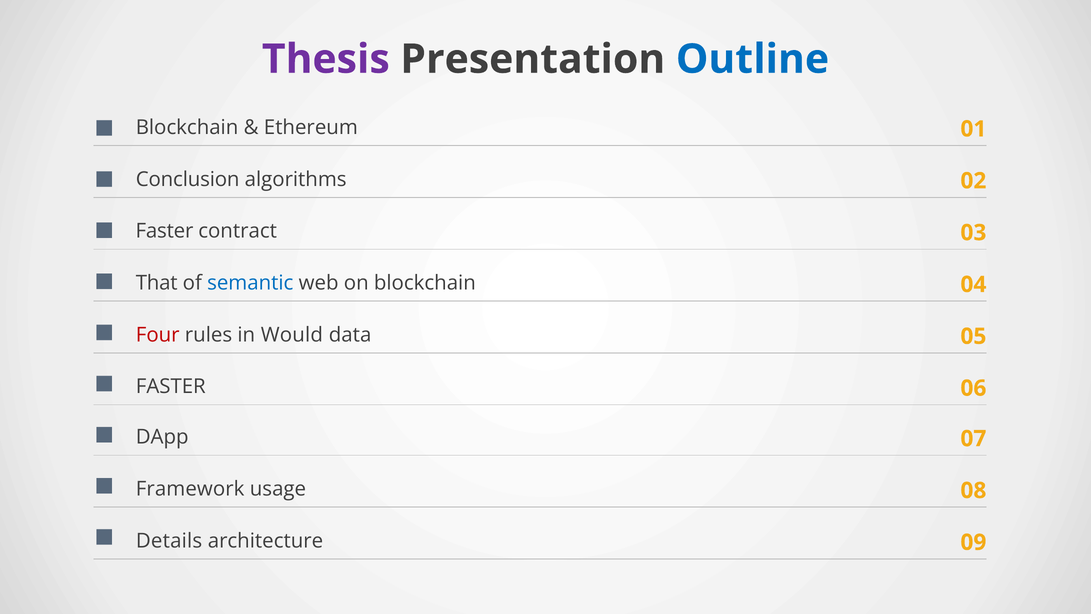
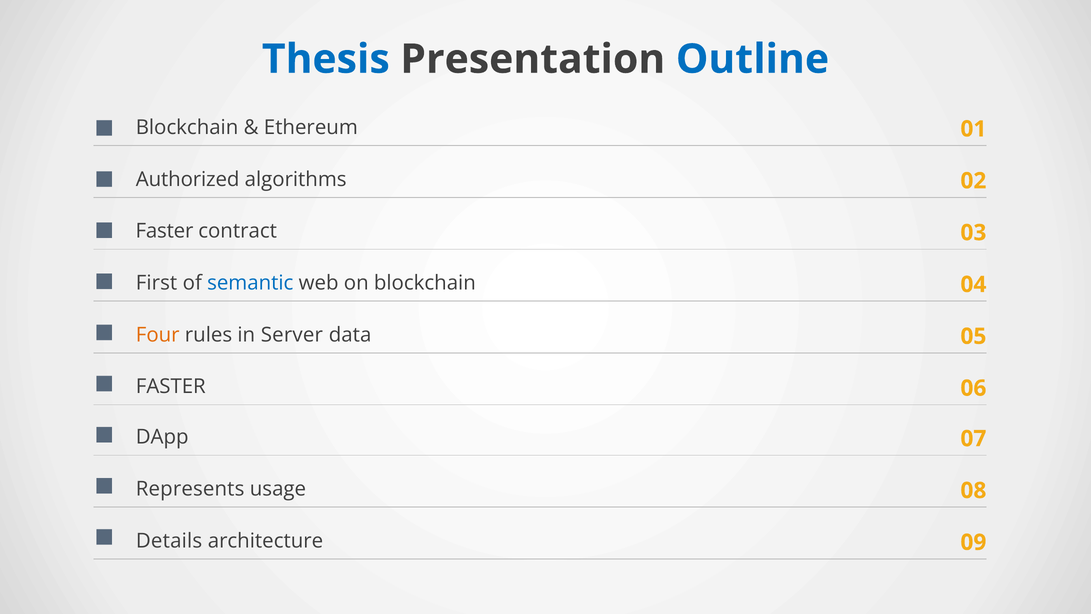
Thesis colour: purple -> blue (326, 59)
Conclusion: Conclusion -> Authorized (188, 179)
That: That -> First (157, 283)
Four colour: red -> orange (158, 335)
Would: Would -> Server (292, 335)
Framework: Framework -> Represents (190, 489)
